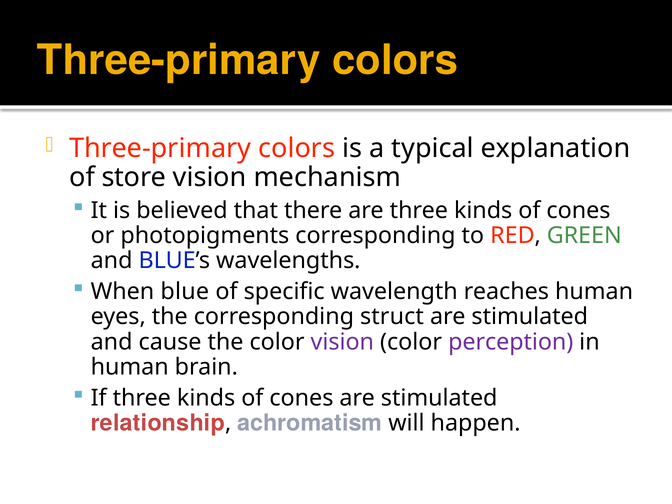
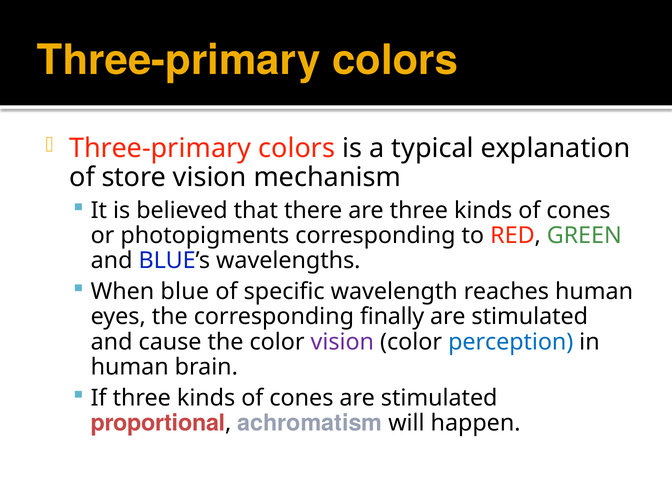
struct: struct -> finally (392, 317)
perception colour: purple -> blue (511, 342)
relationship: relationship -> proportional (158, 423)
